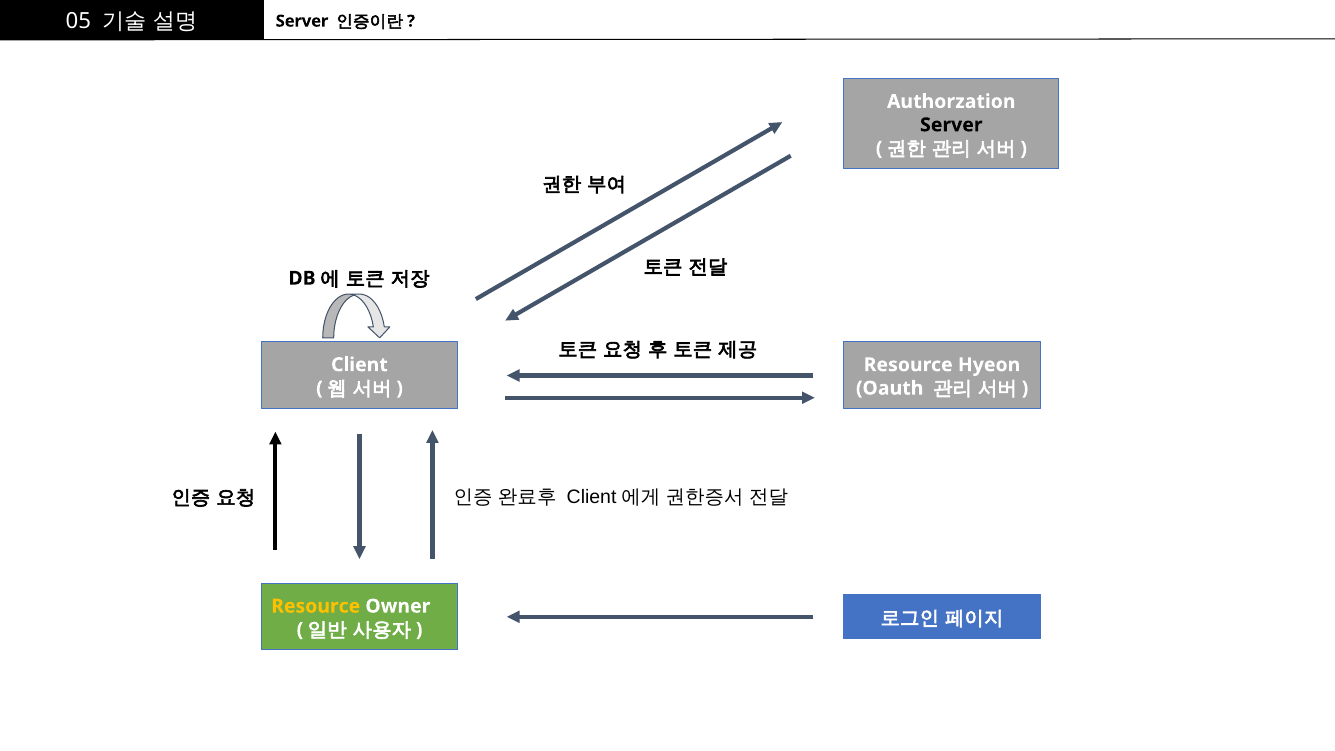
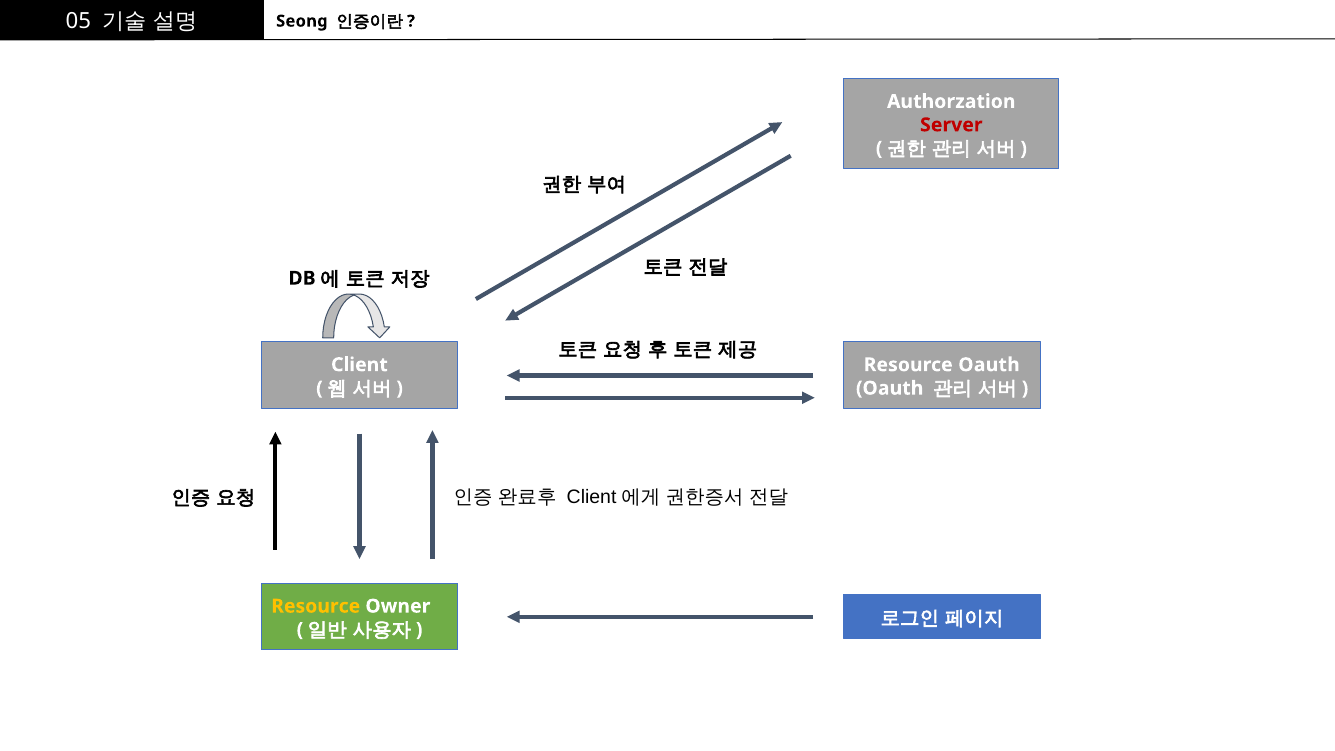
Server: Server -> Seong (302, 21)
Server colour: black -> red (951, 125)
Resource Hyeon: Hyeon -> Oauth (989, 365)
